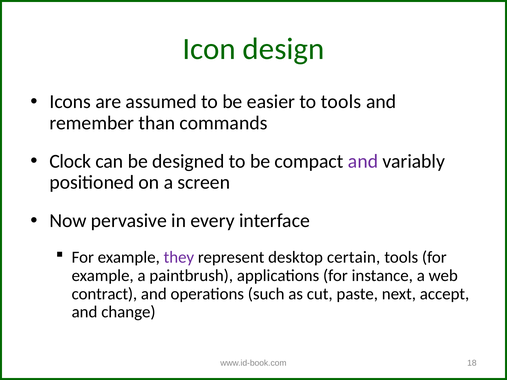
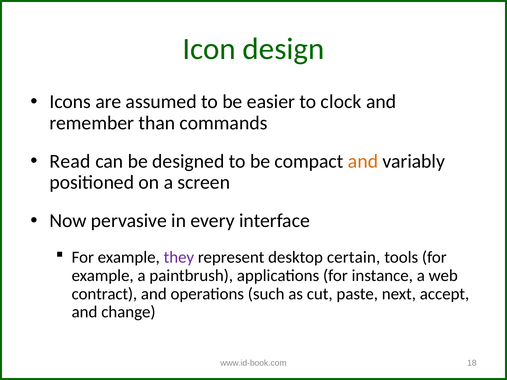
to tools: tools -> clock (341, 102)
Clock: Clock -> Read (70, 161)
and colour: purple -> orange (363, 161)
